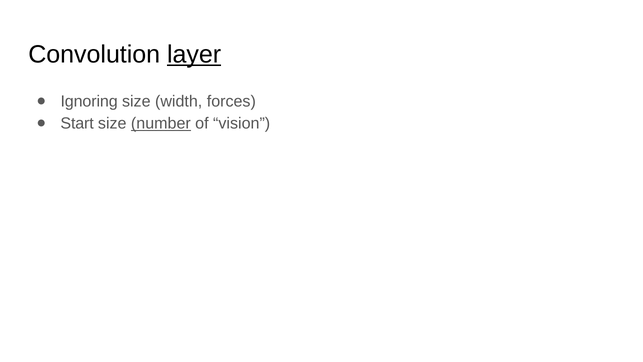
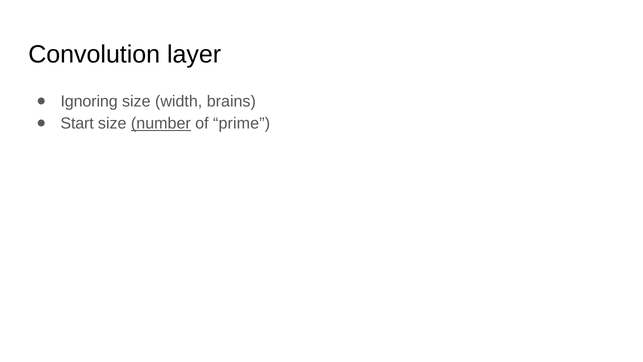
layer underline: present -> none (194, 54)
forces: forces -> brains (231, 101)
vision: vision -> prime (242, 123)
